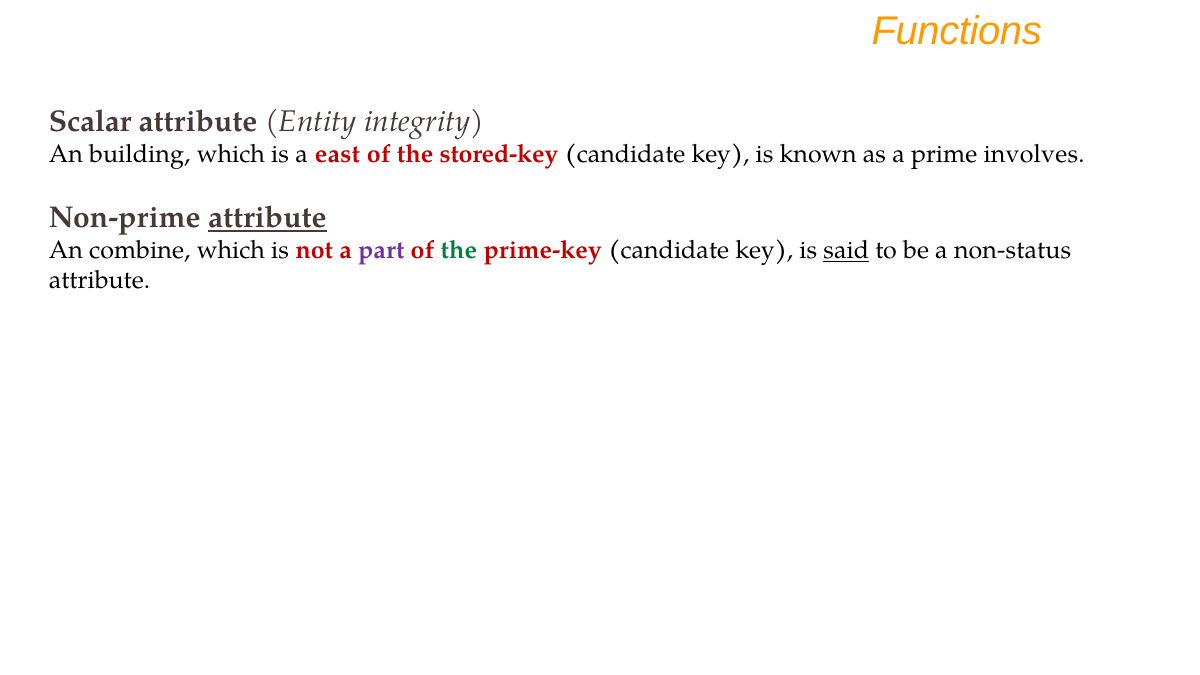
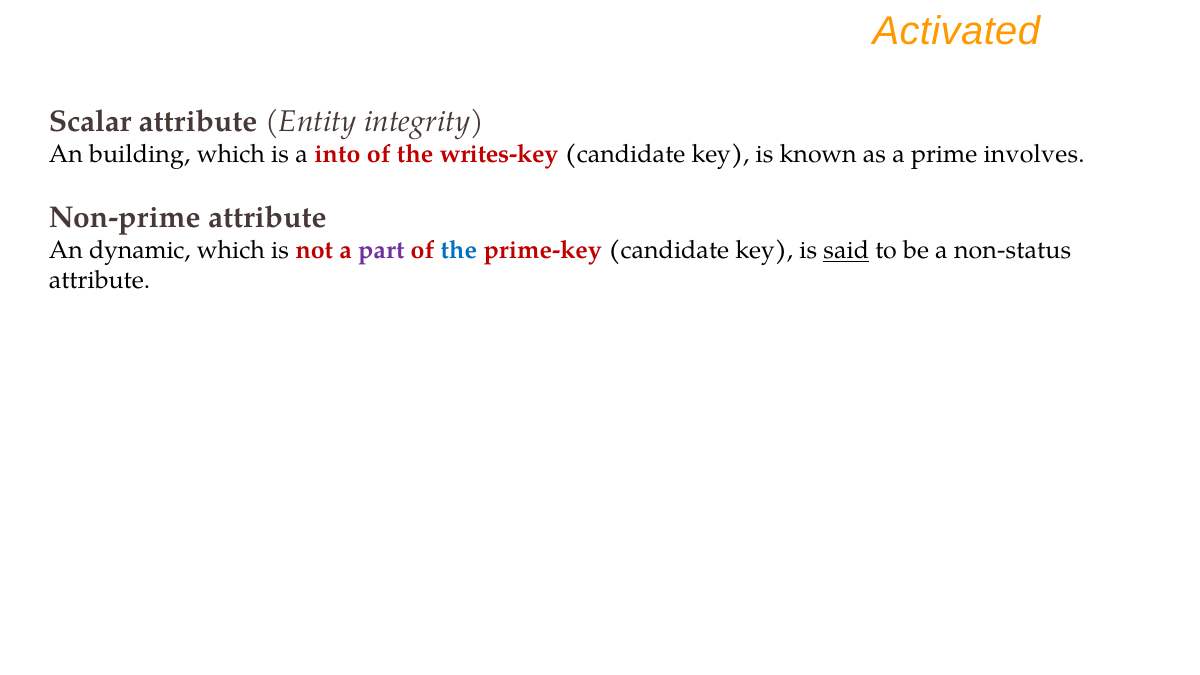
Functions: Functions -> Activated (956, 31)
east: east -> into (337, 155)
stored-key: stored-key -> writes-key (499, 155)
attribute underline: present -> none (267, 218)
combine: combine -> dynamic (140, 251)
the colour: green -> blue (459, 251)
